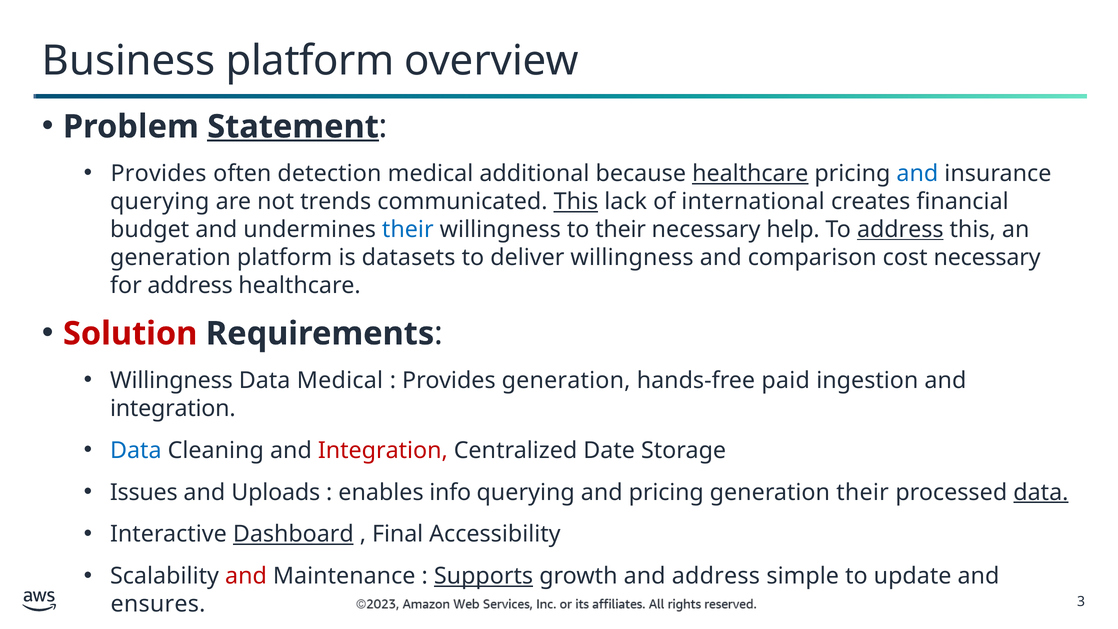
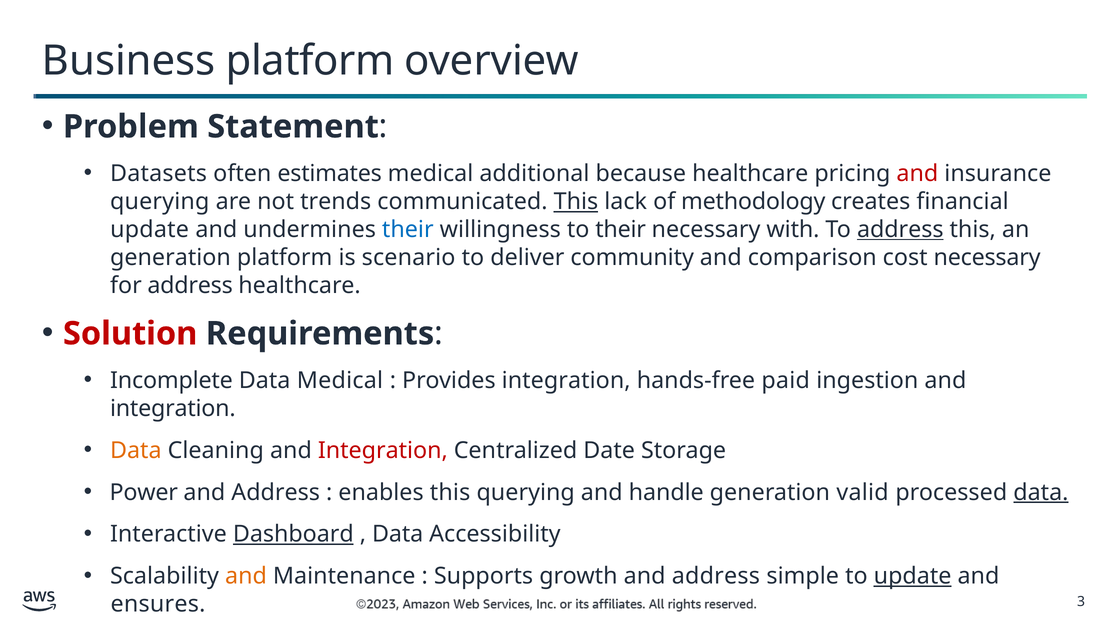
Statement underline: present -> none (293, 127)
Provides: Provides -> Datasets (159, 174)
detection: detection -> estimates (330, 174)
healthcare underline: present -> none (750, 174)
and colour: blue -> red (917, 174)
international: international -> methodology (753, 202)
budget: budget -> update (150, 229)
help: help -> with (793, 229)
datasets: datasets -> scenario (409, 257)
deliver willingness: willingness -> community (632, 257)
Willingness: Willingness -> Incomplete (171, 380)
Provides generation: generation -> integration (566, 380)
Data colour: blue -> orange (136, 450)
Issues: Issues -> Power (144, 492)
Uploads: Uploads -> Address (276, 492)
enables info: info -> this (450, 492)
and pricing: pricing -> handle (666, 492)
generation their: their -> valid (863, 492)
Final: Final -> Data (398, 534)
and colour: red -> orange (246, 576)
Supports underline: present -> none (484, 576)
update underline: none -> present (913, 576)
